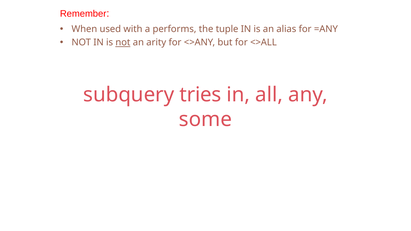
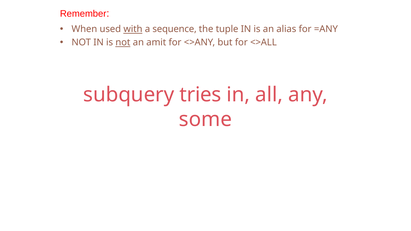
with underline: none -> present (133, 29)
performs: performs -> sequence (175, 29)
arity: arity -> amit (156, 43)
